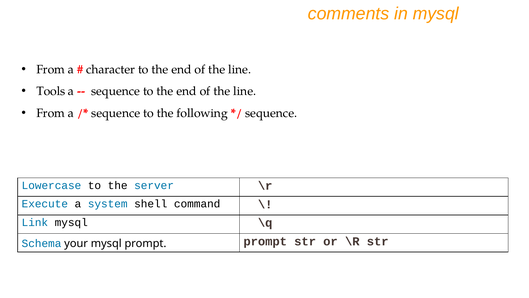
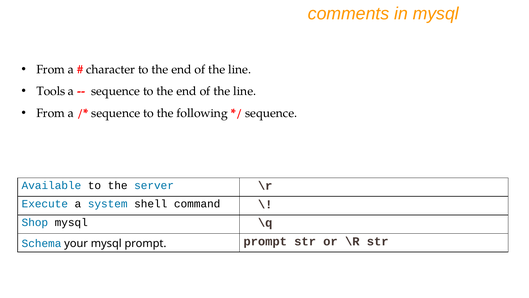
Lowercase: Lowercase -> Available (51, 185)
Link: Link -> Shop (35, 222)
